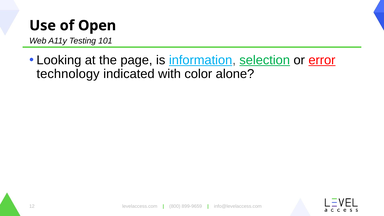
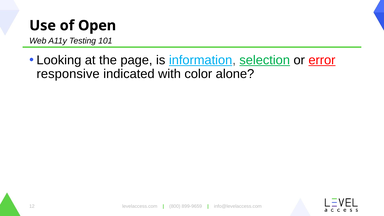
technology: technology -> responsive (68, 74)
